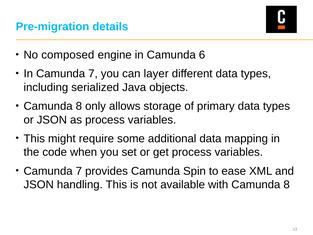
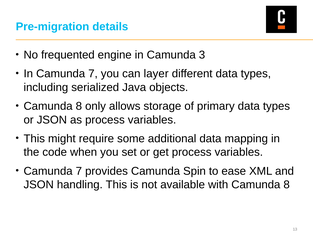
composed: composed -> frequented (68, 55)
6: 6 -> 3 (202, 55)
